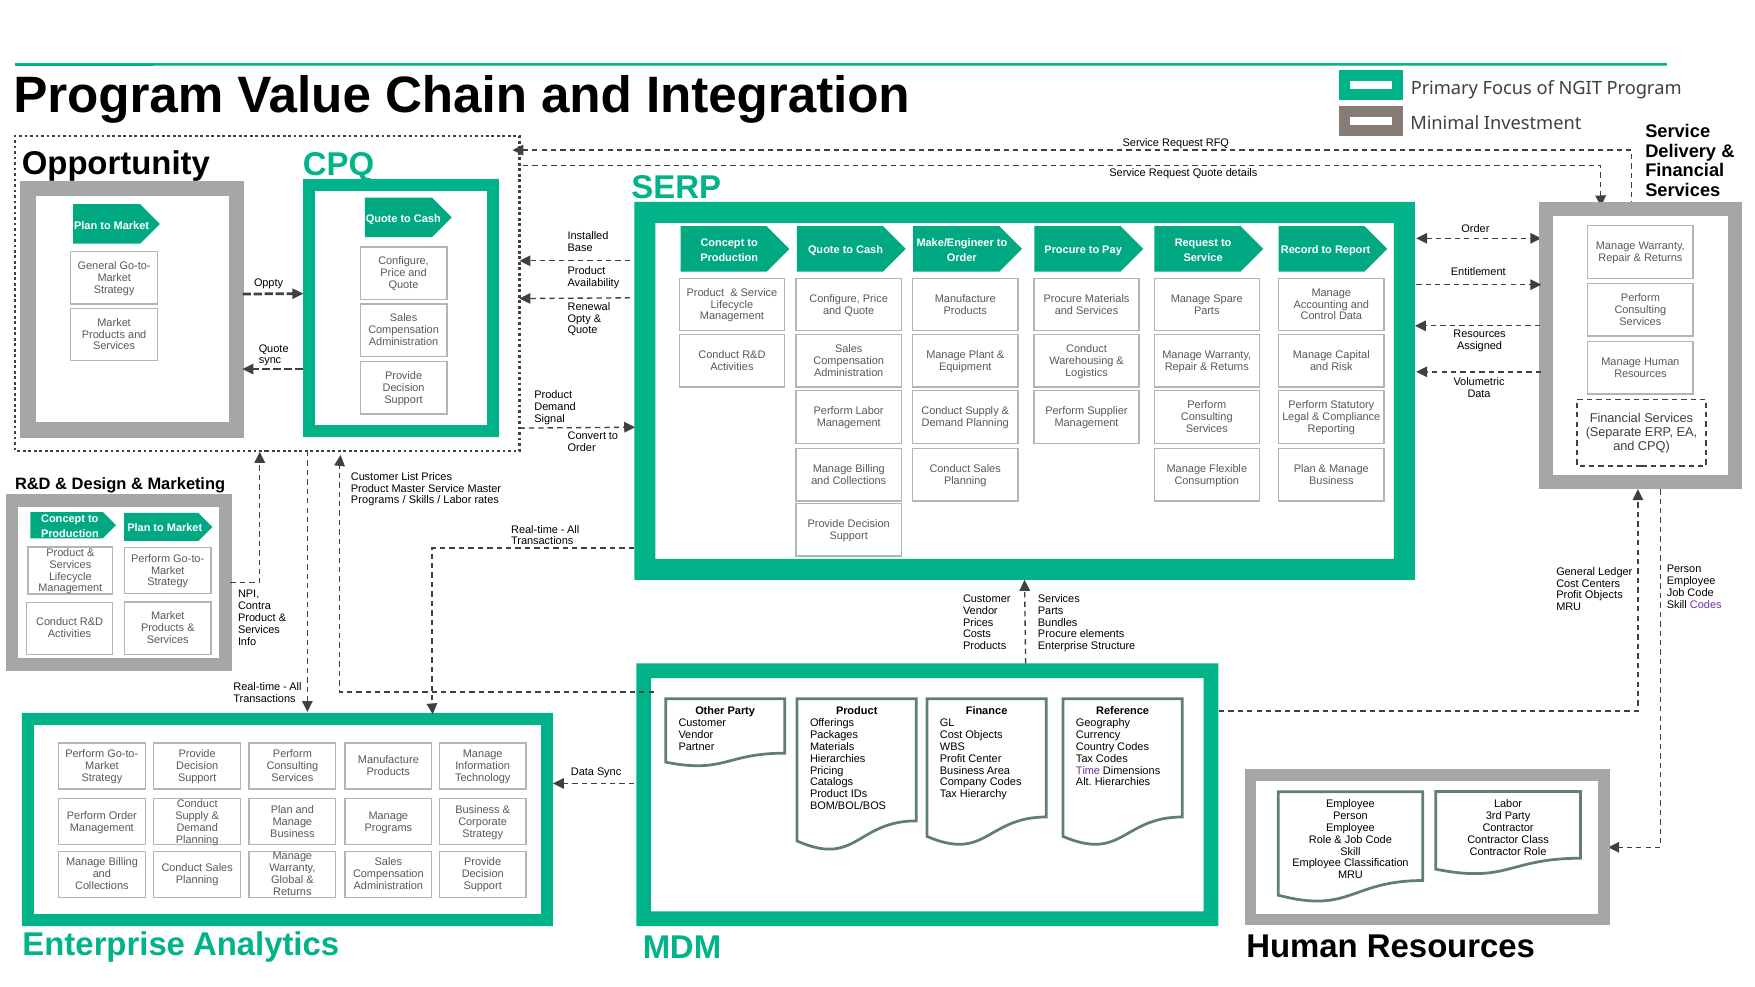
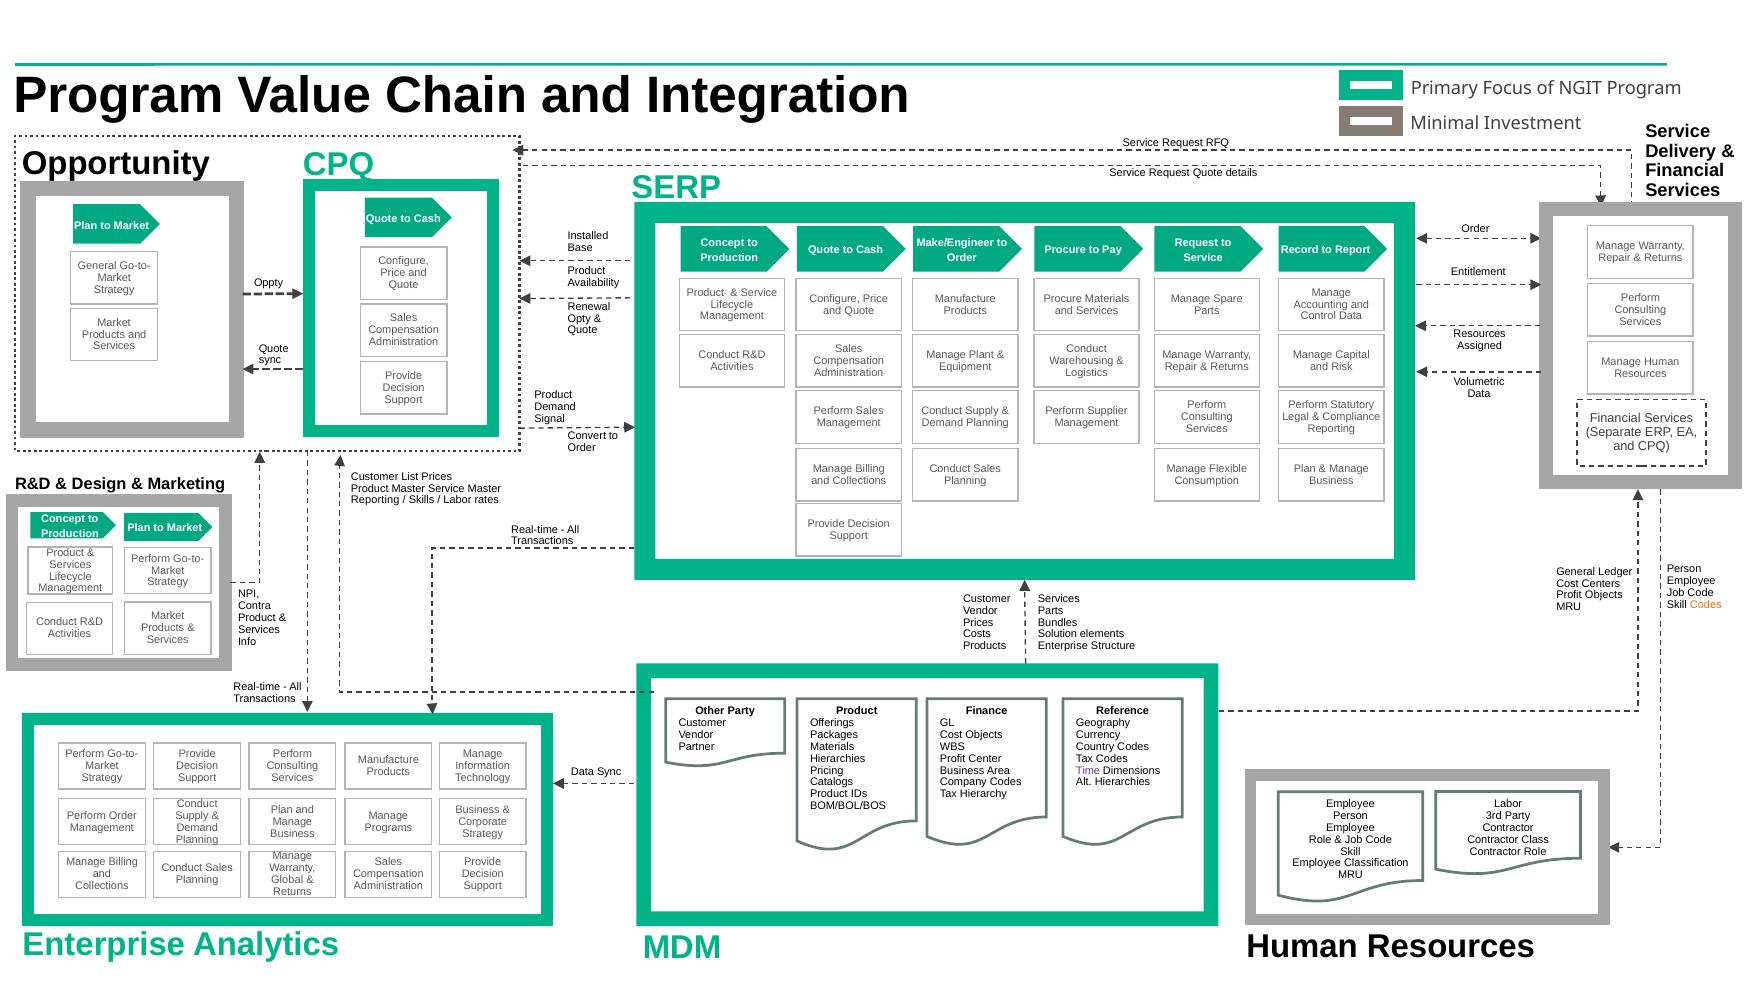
Perform Labor: Labor -> Sales (870, 411)
Programs: Programs -> Reporting (375, 500)
Codes colour: purple -> orange (1706, 605)
Procure: Procure -> Solution (1058, 634)
